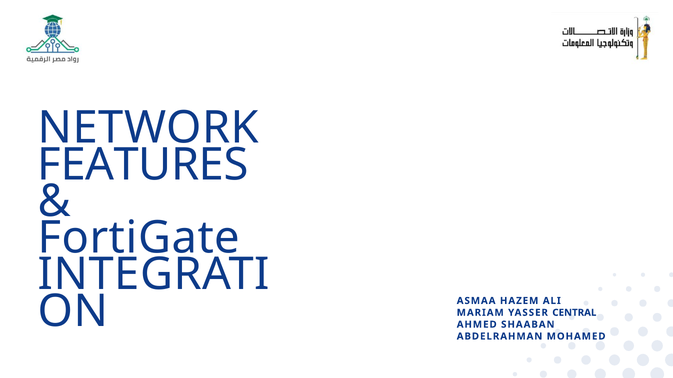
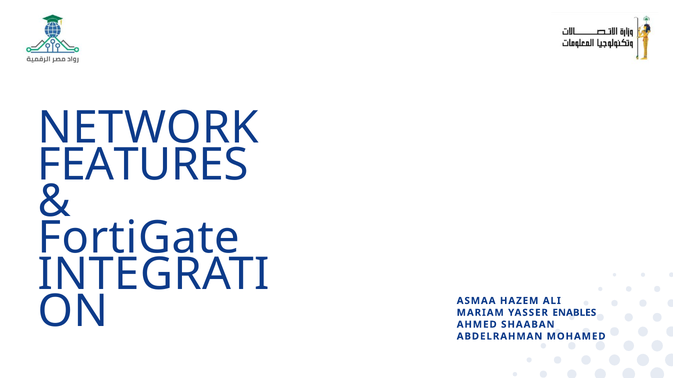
CENTRAL: CENTRAL -> ENABLES (574, 313)
